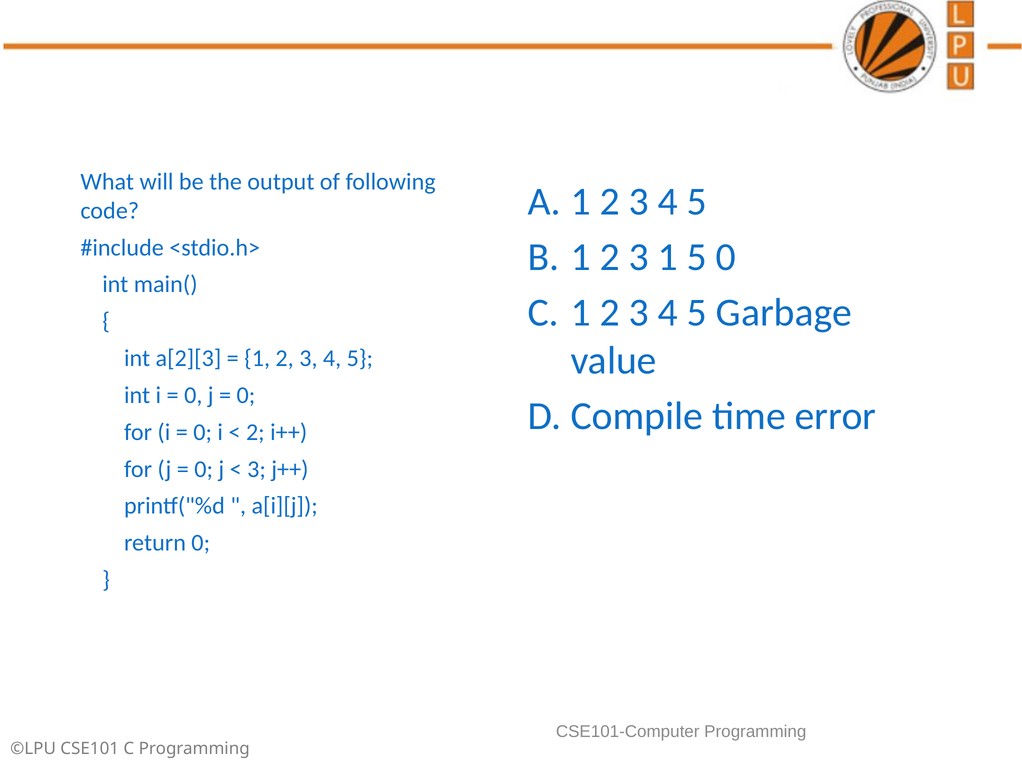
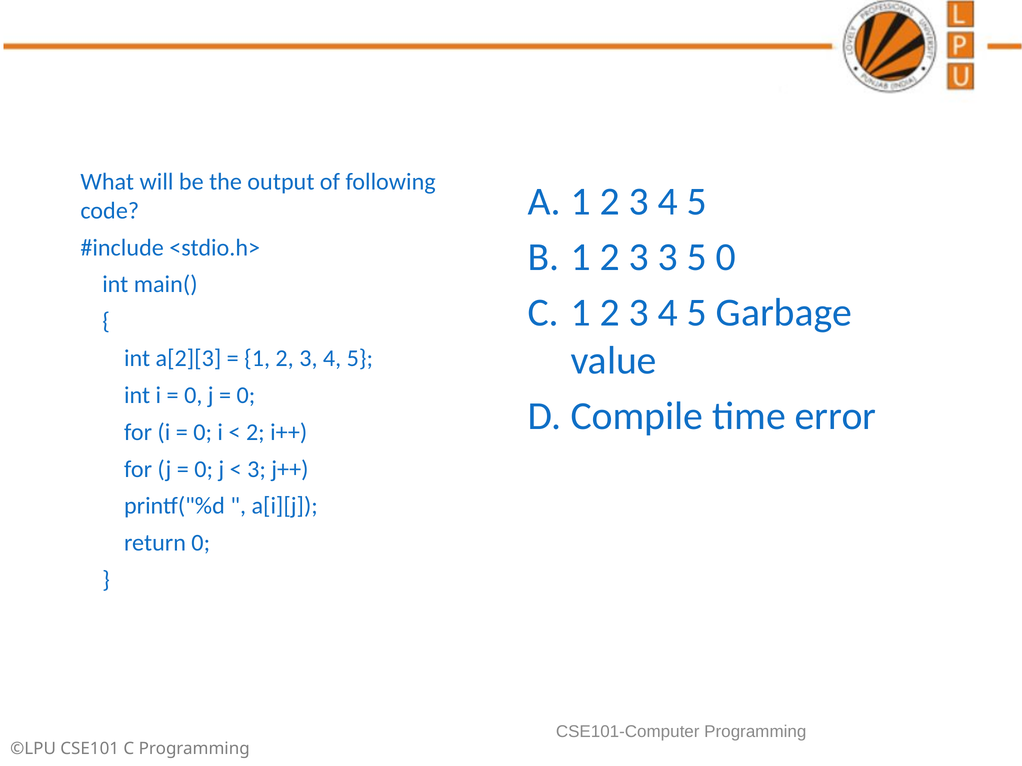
3 1: 1 -> 3 (668, 257)
